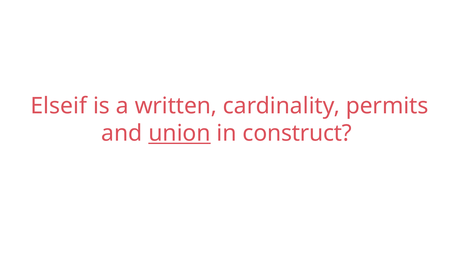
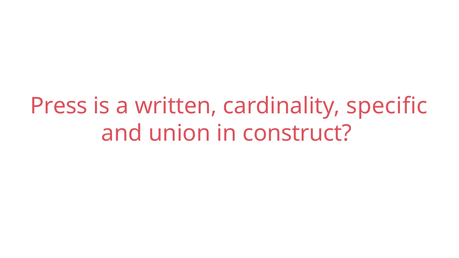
Elseif: Elseif -> Press (59, 106)
permits: permits -> specific (387, 106)
union underline: present -> none (179, 134)
